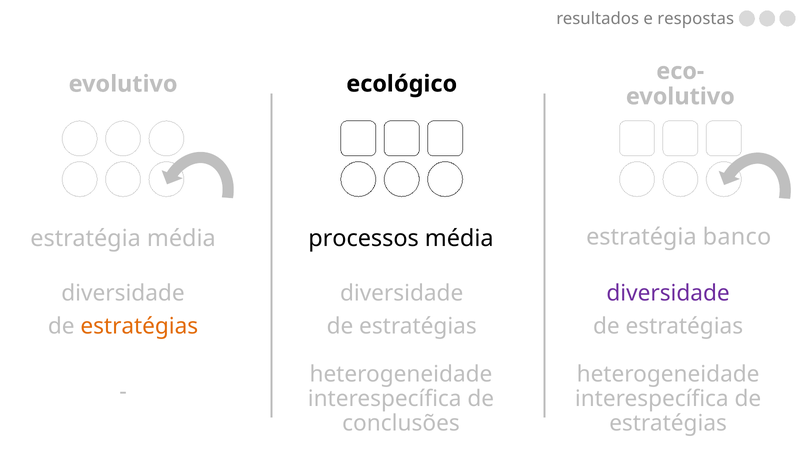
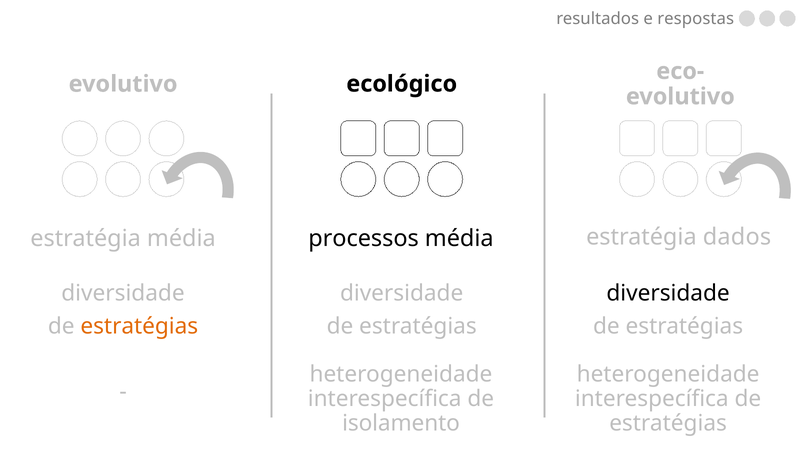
banco: banco -> dados (737, 237)
diversidade colour: purple -> black (668, 293)
conclusões: conclusões -> isolamento (401, 423)
